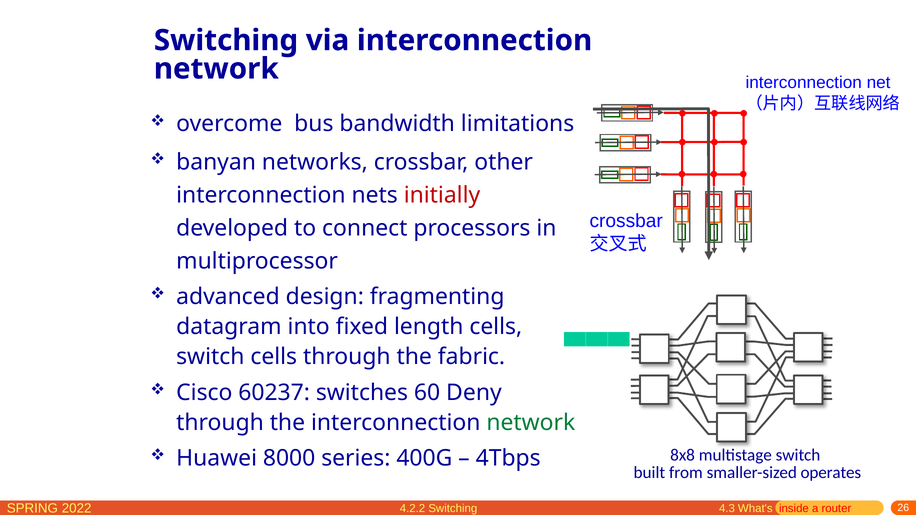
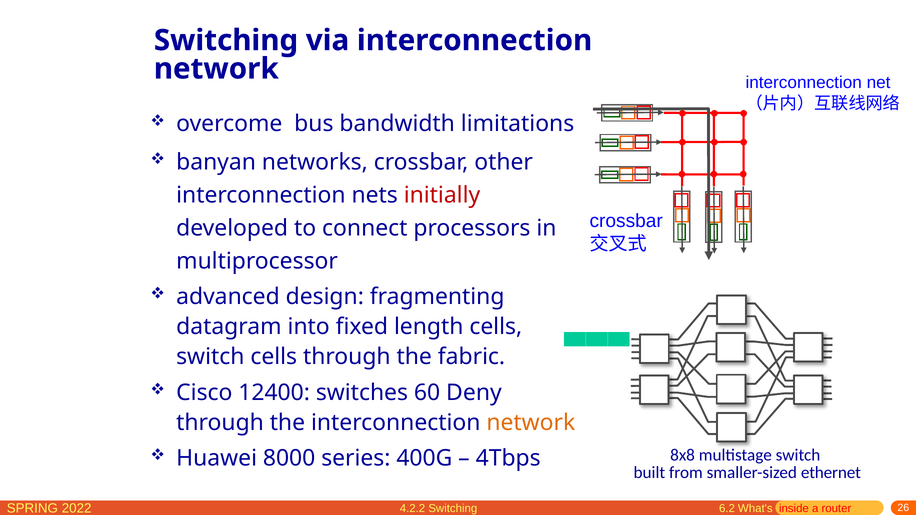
60237: 60237 -> 12400 (274, 393)
network colour: green -> orange (531, 423)
operates: operates -> ethernet (831, 473)
4.3: 4.3 -> 6.2 (727, 509)
